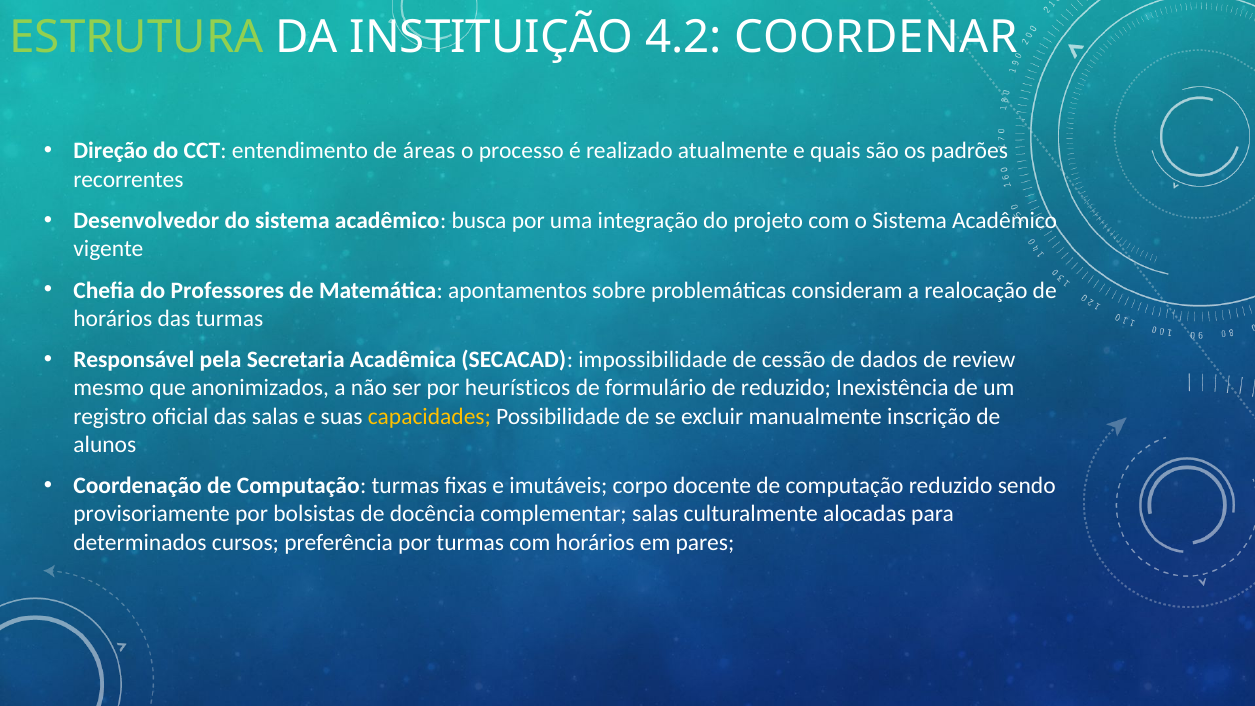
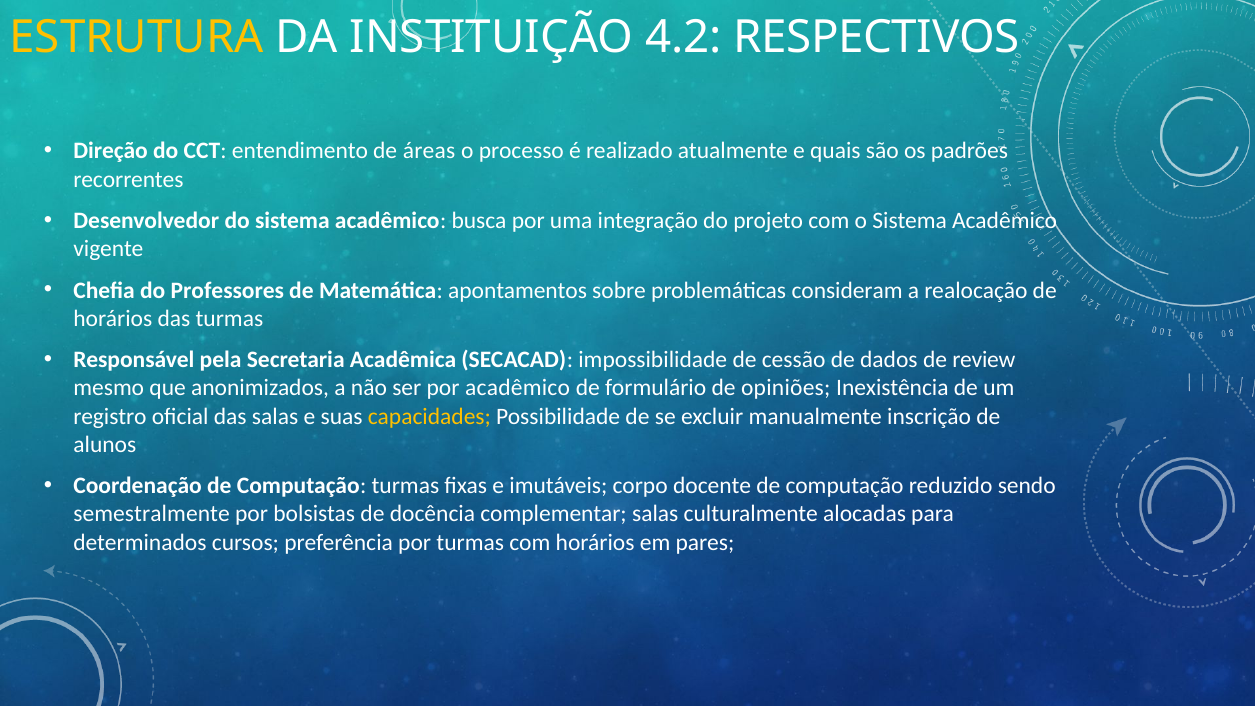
ESTRUTURA colour: light green -> yellow (137, 38)
COORDENAR: COORDENAR -> RESPECTIVOS (877, 38)
por heurísticos: heurísticos -> acadêmico (518, 388)
de reduzido: reduzido -> opiniões (786, 388)
provisoriamente: provisoriamente -> semestralmente (152, 514)
